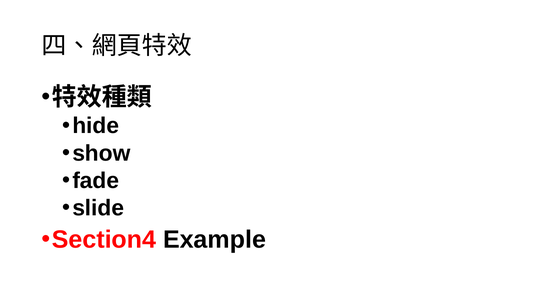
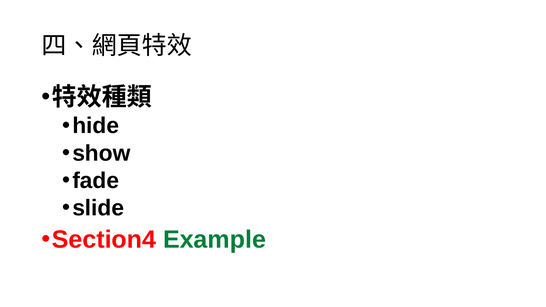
Example colour: black -> green (214, 240)
